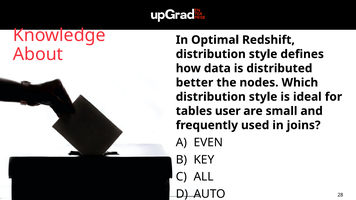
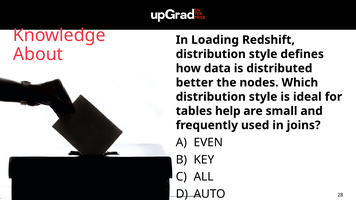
Optimal: Optimal -> Loading (215, 40)
user: user -> help (228, 111)
